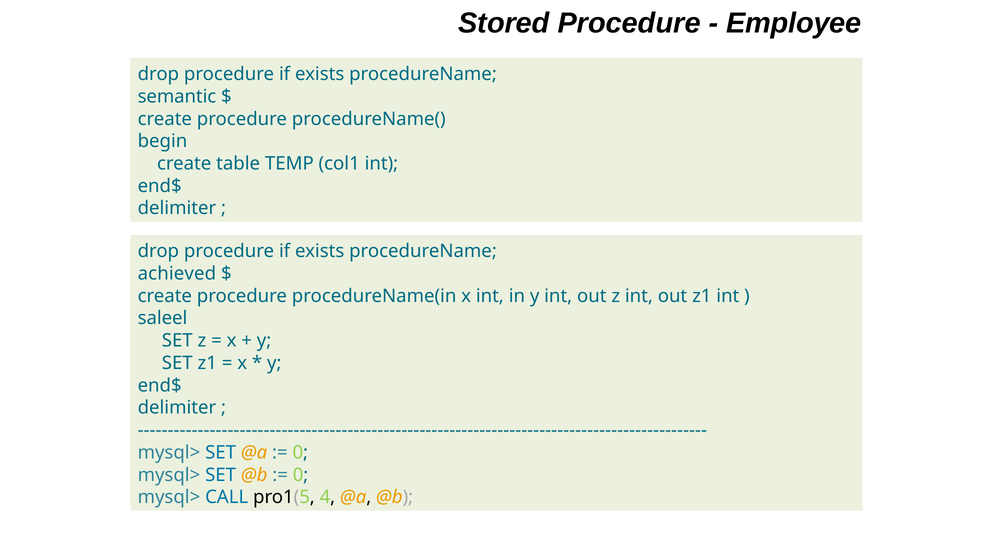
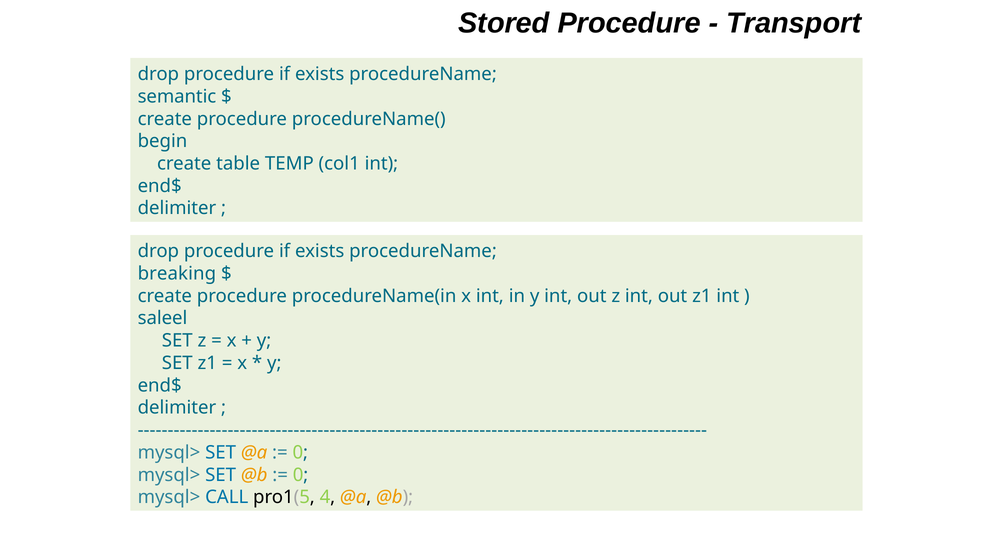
Employee: Employee -> Transport (794, 23)
achieved: achieved -> breaking (177, 273)
